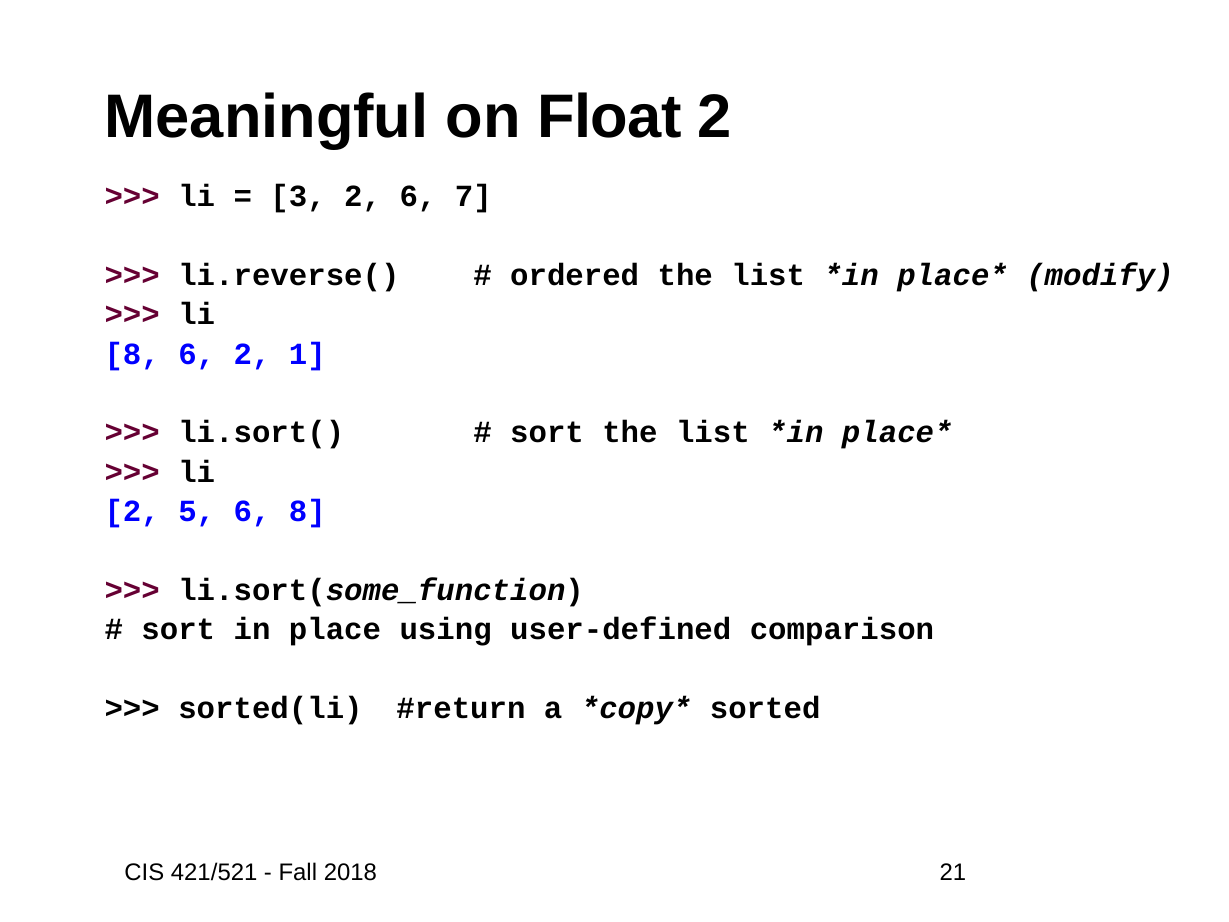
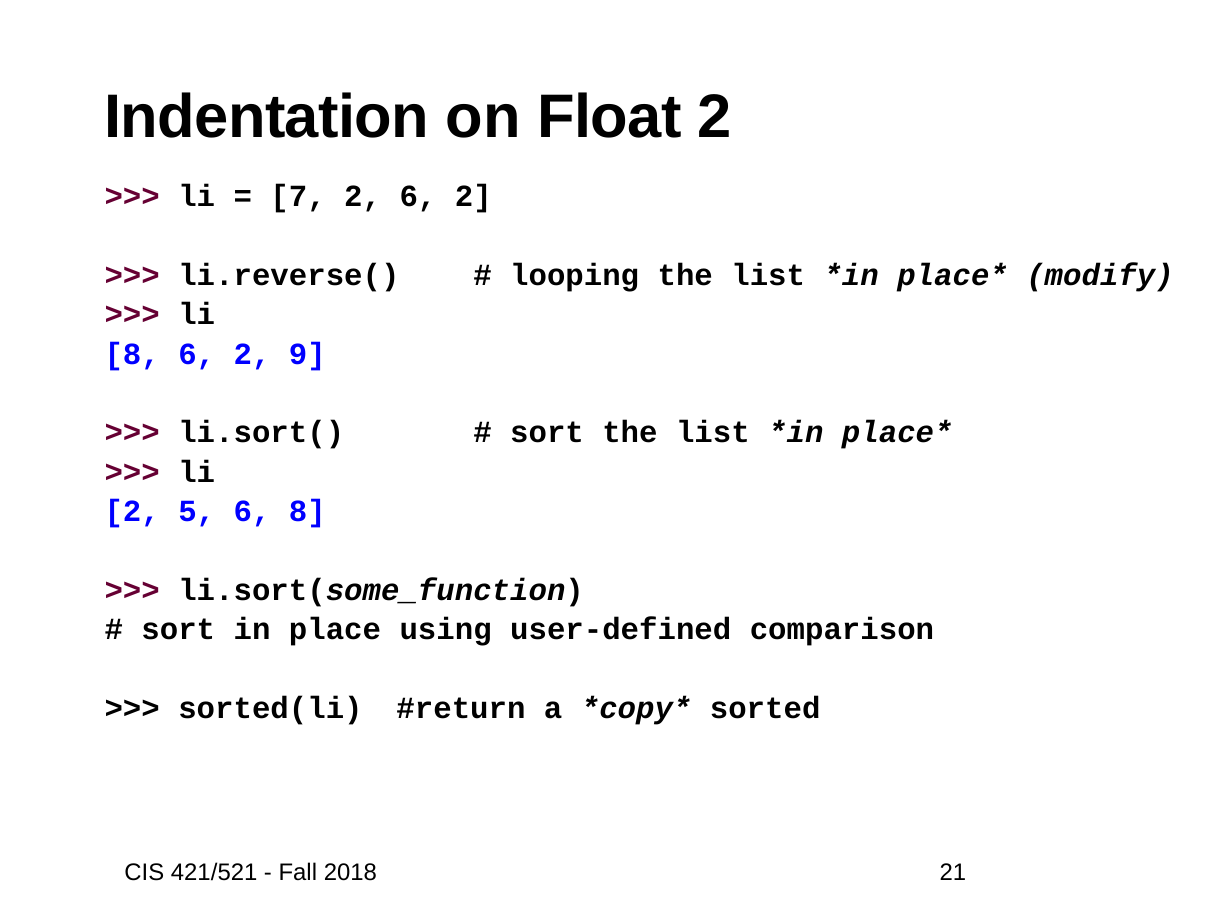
Meaningful: Meaningful -> Indentation (267, 117)
3: 3 -> 7 (298, 197)
2 6 7: 7 -> 2 (473, 197)
ordered: ordered -> looping (575, 275)
1: 1 -> 9 (307, 354)
